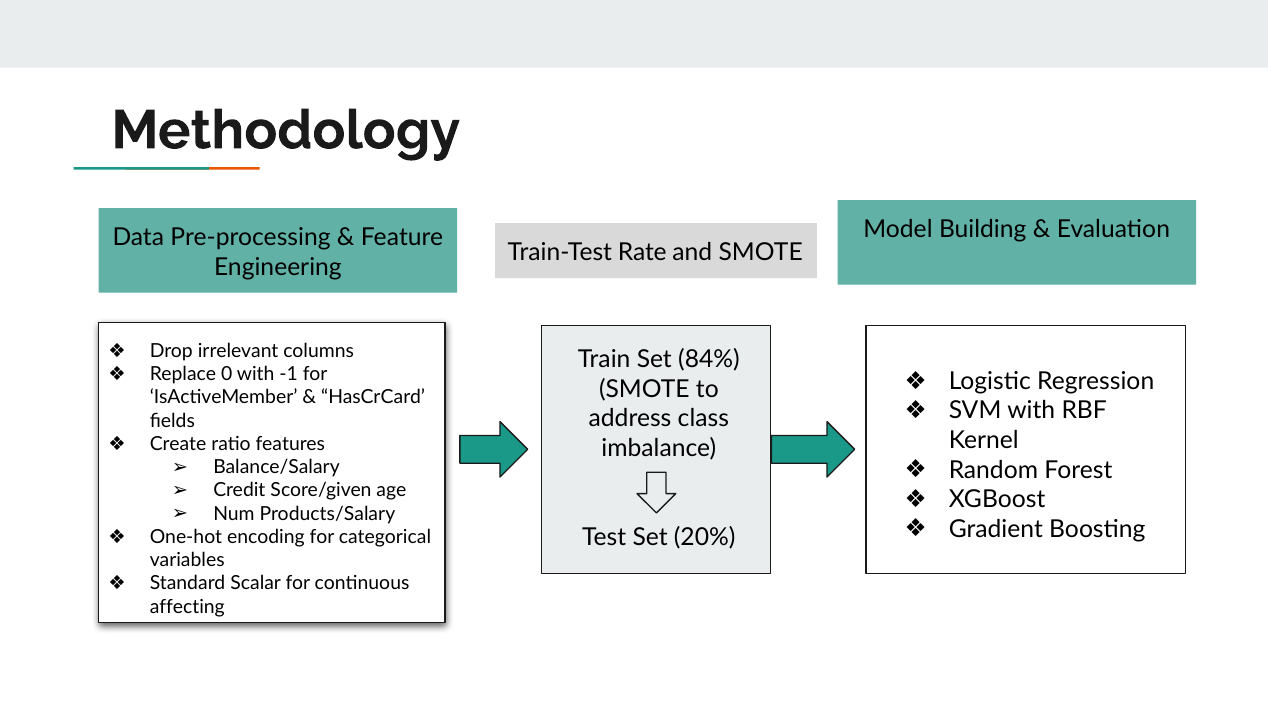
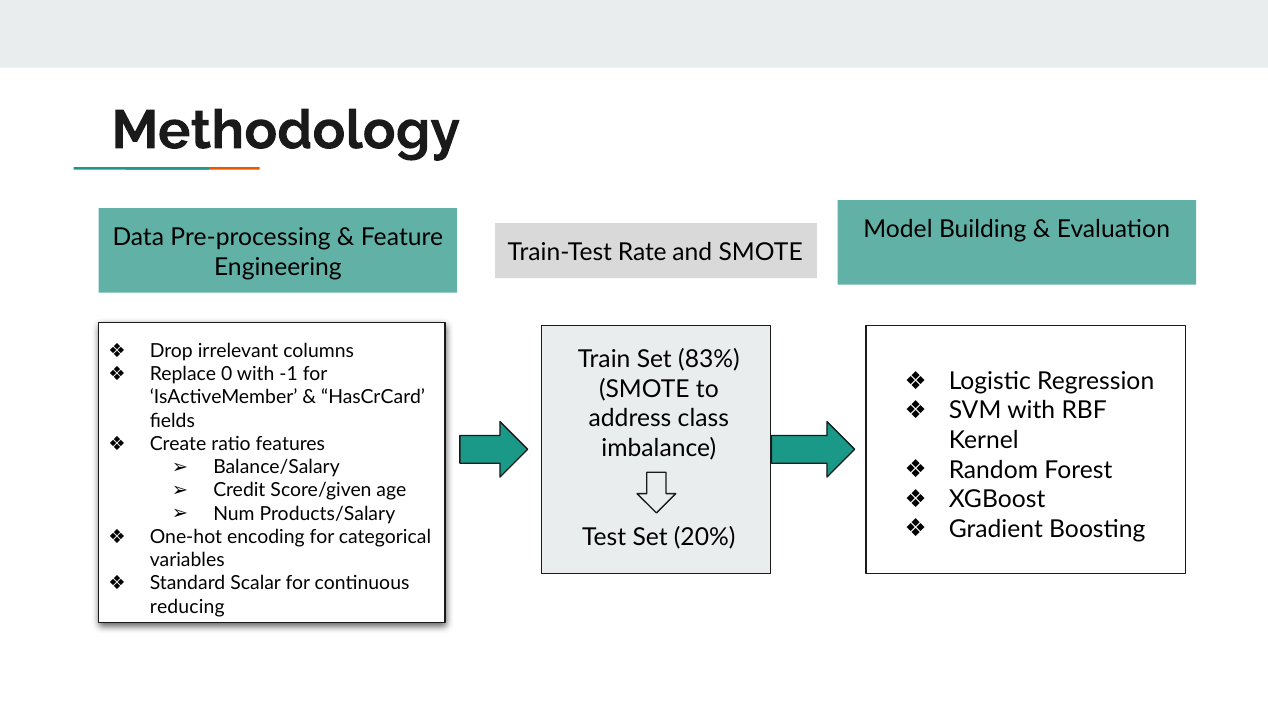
84%: 84% -> 83% (709, 360)
affecting: affecting -> reducing (187, 607)
